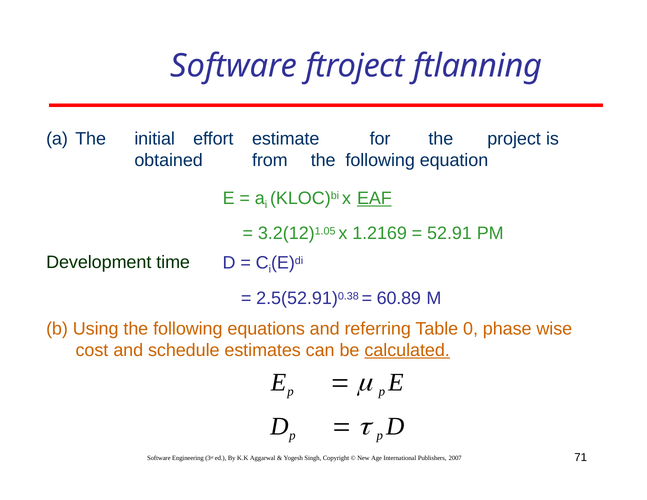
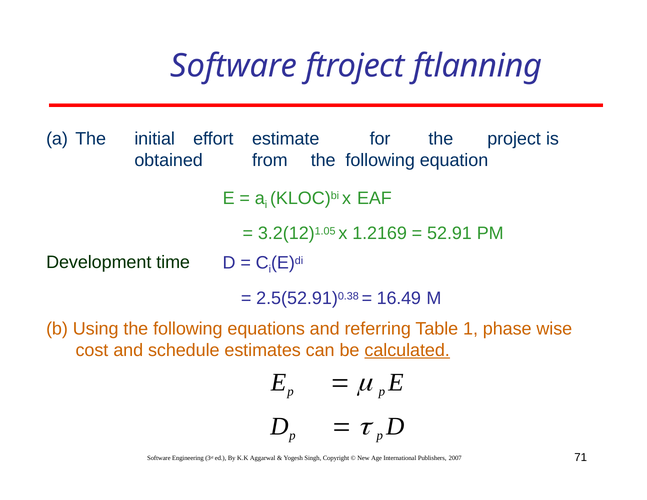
EAF underline: present -> none (374, 198)
60.89: 60.89 -> 16.49 (399, 298)
0: 0 -> 1 (471, 329)
